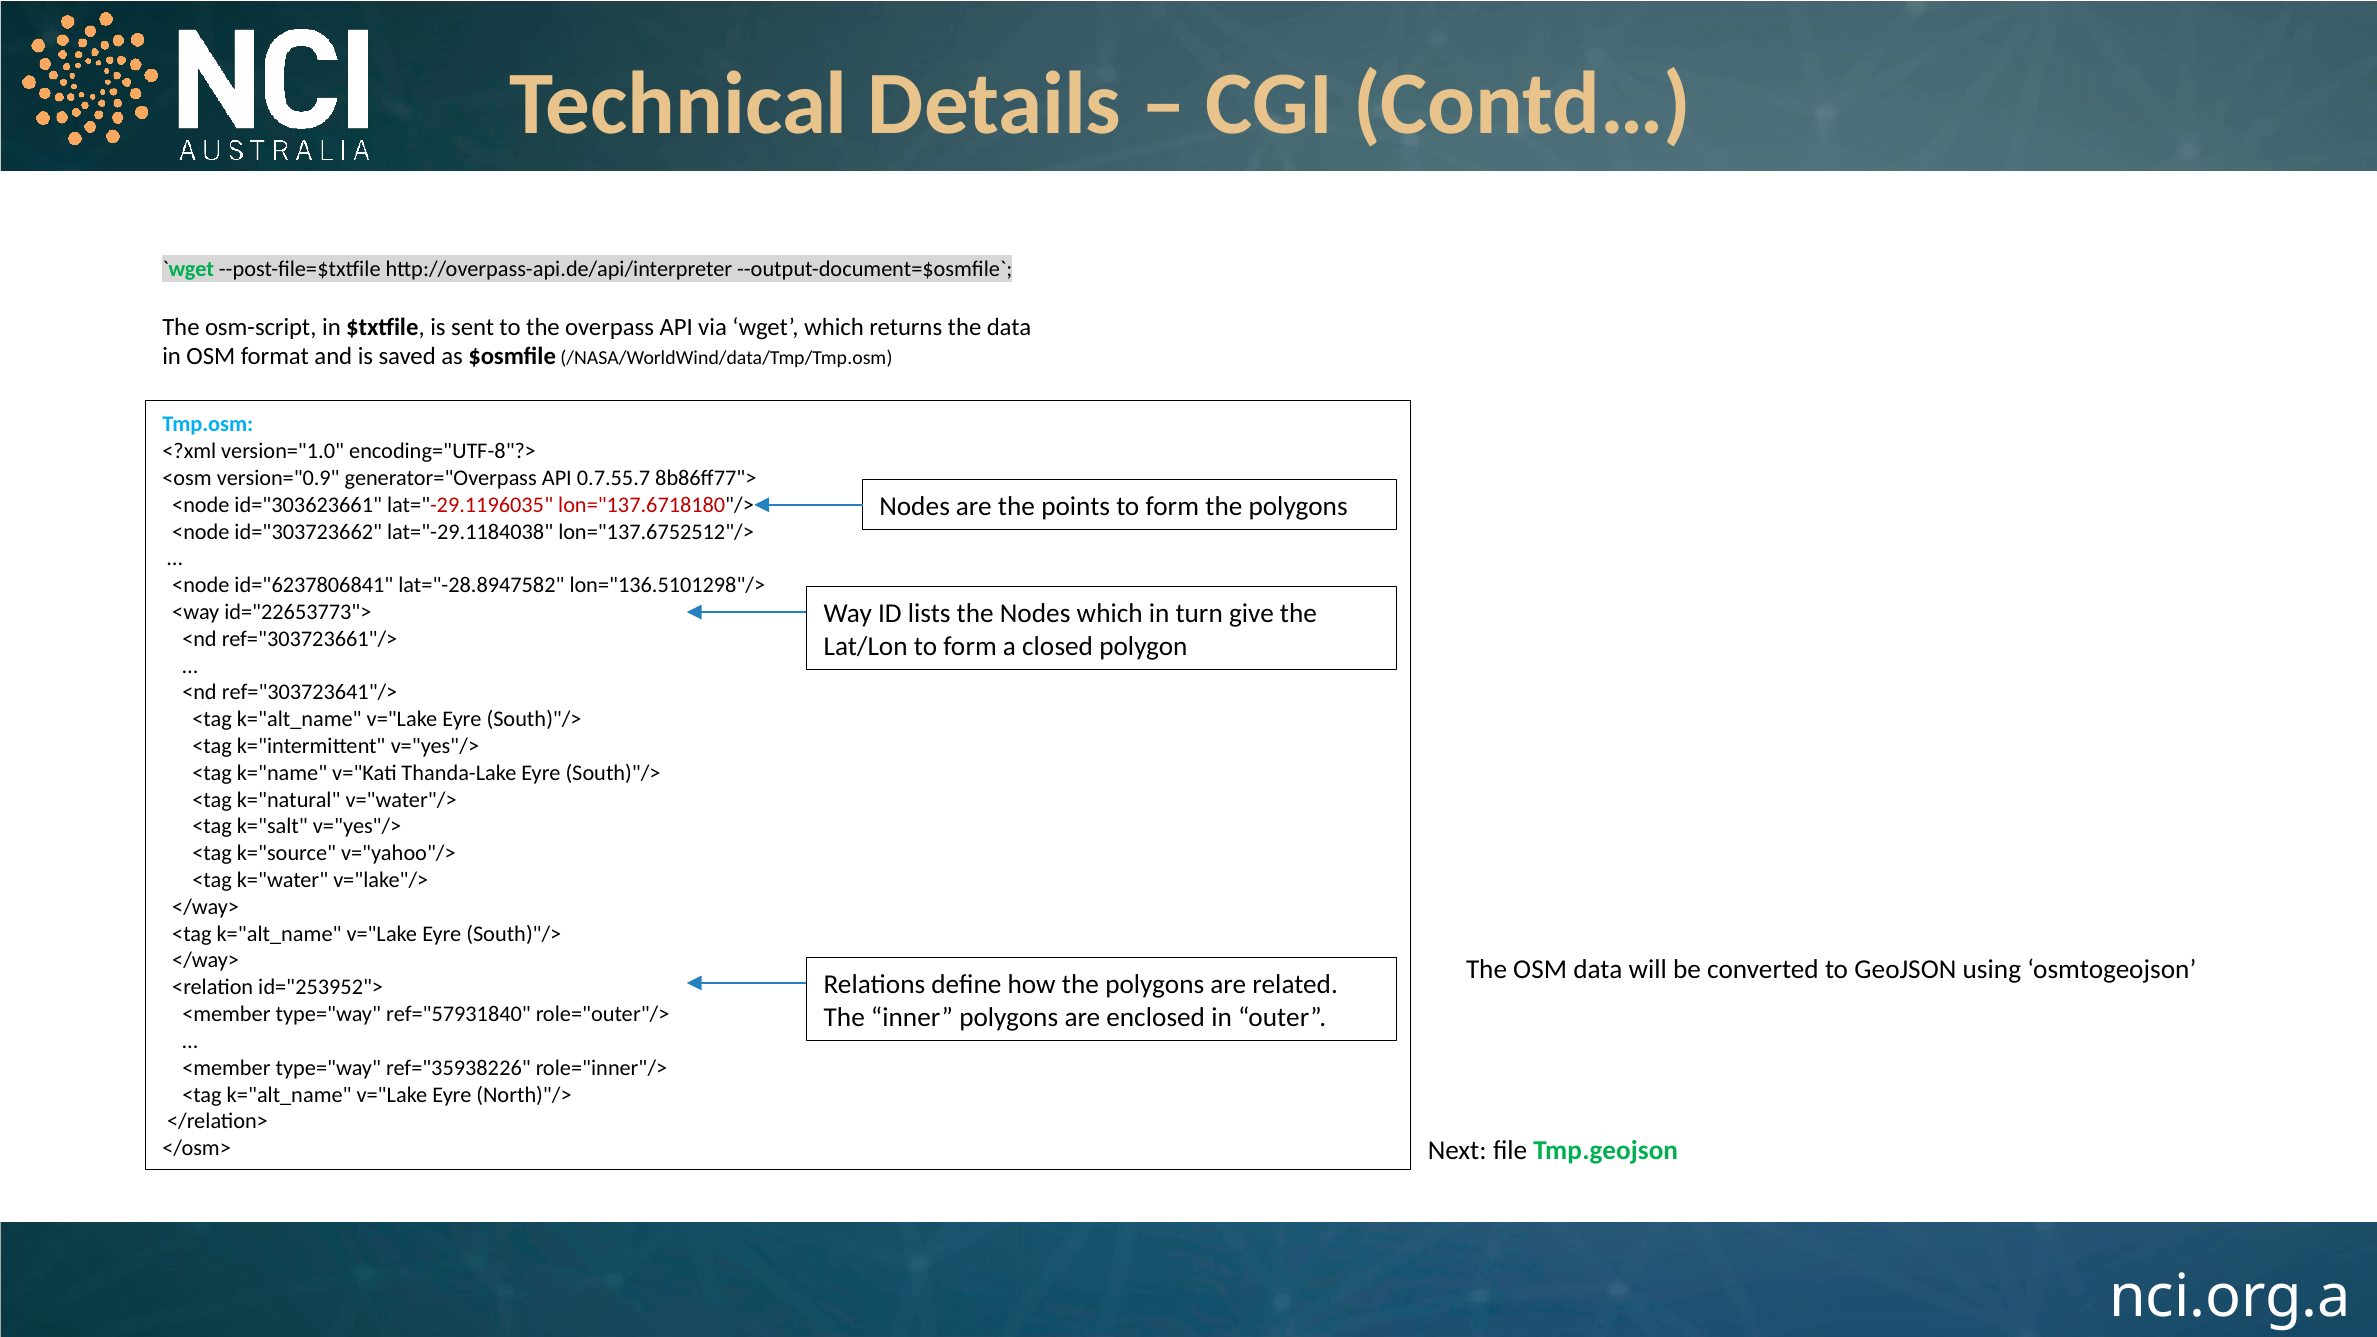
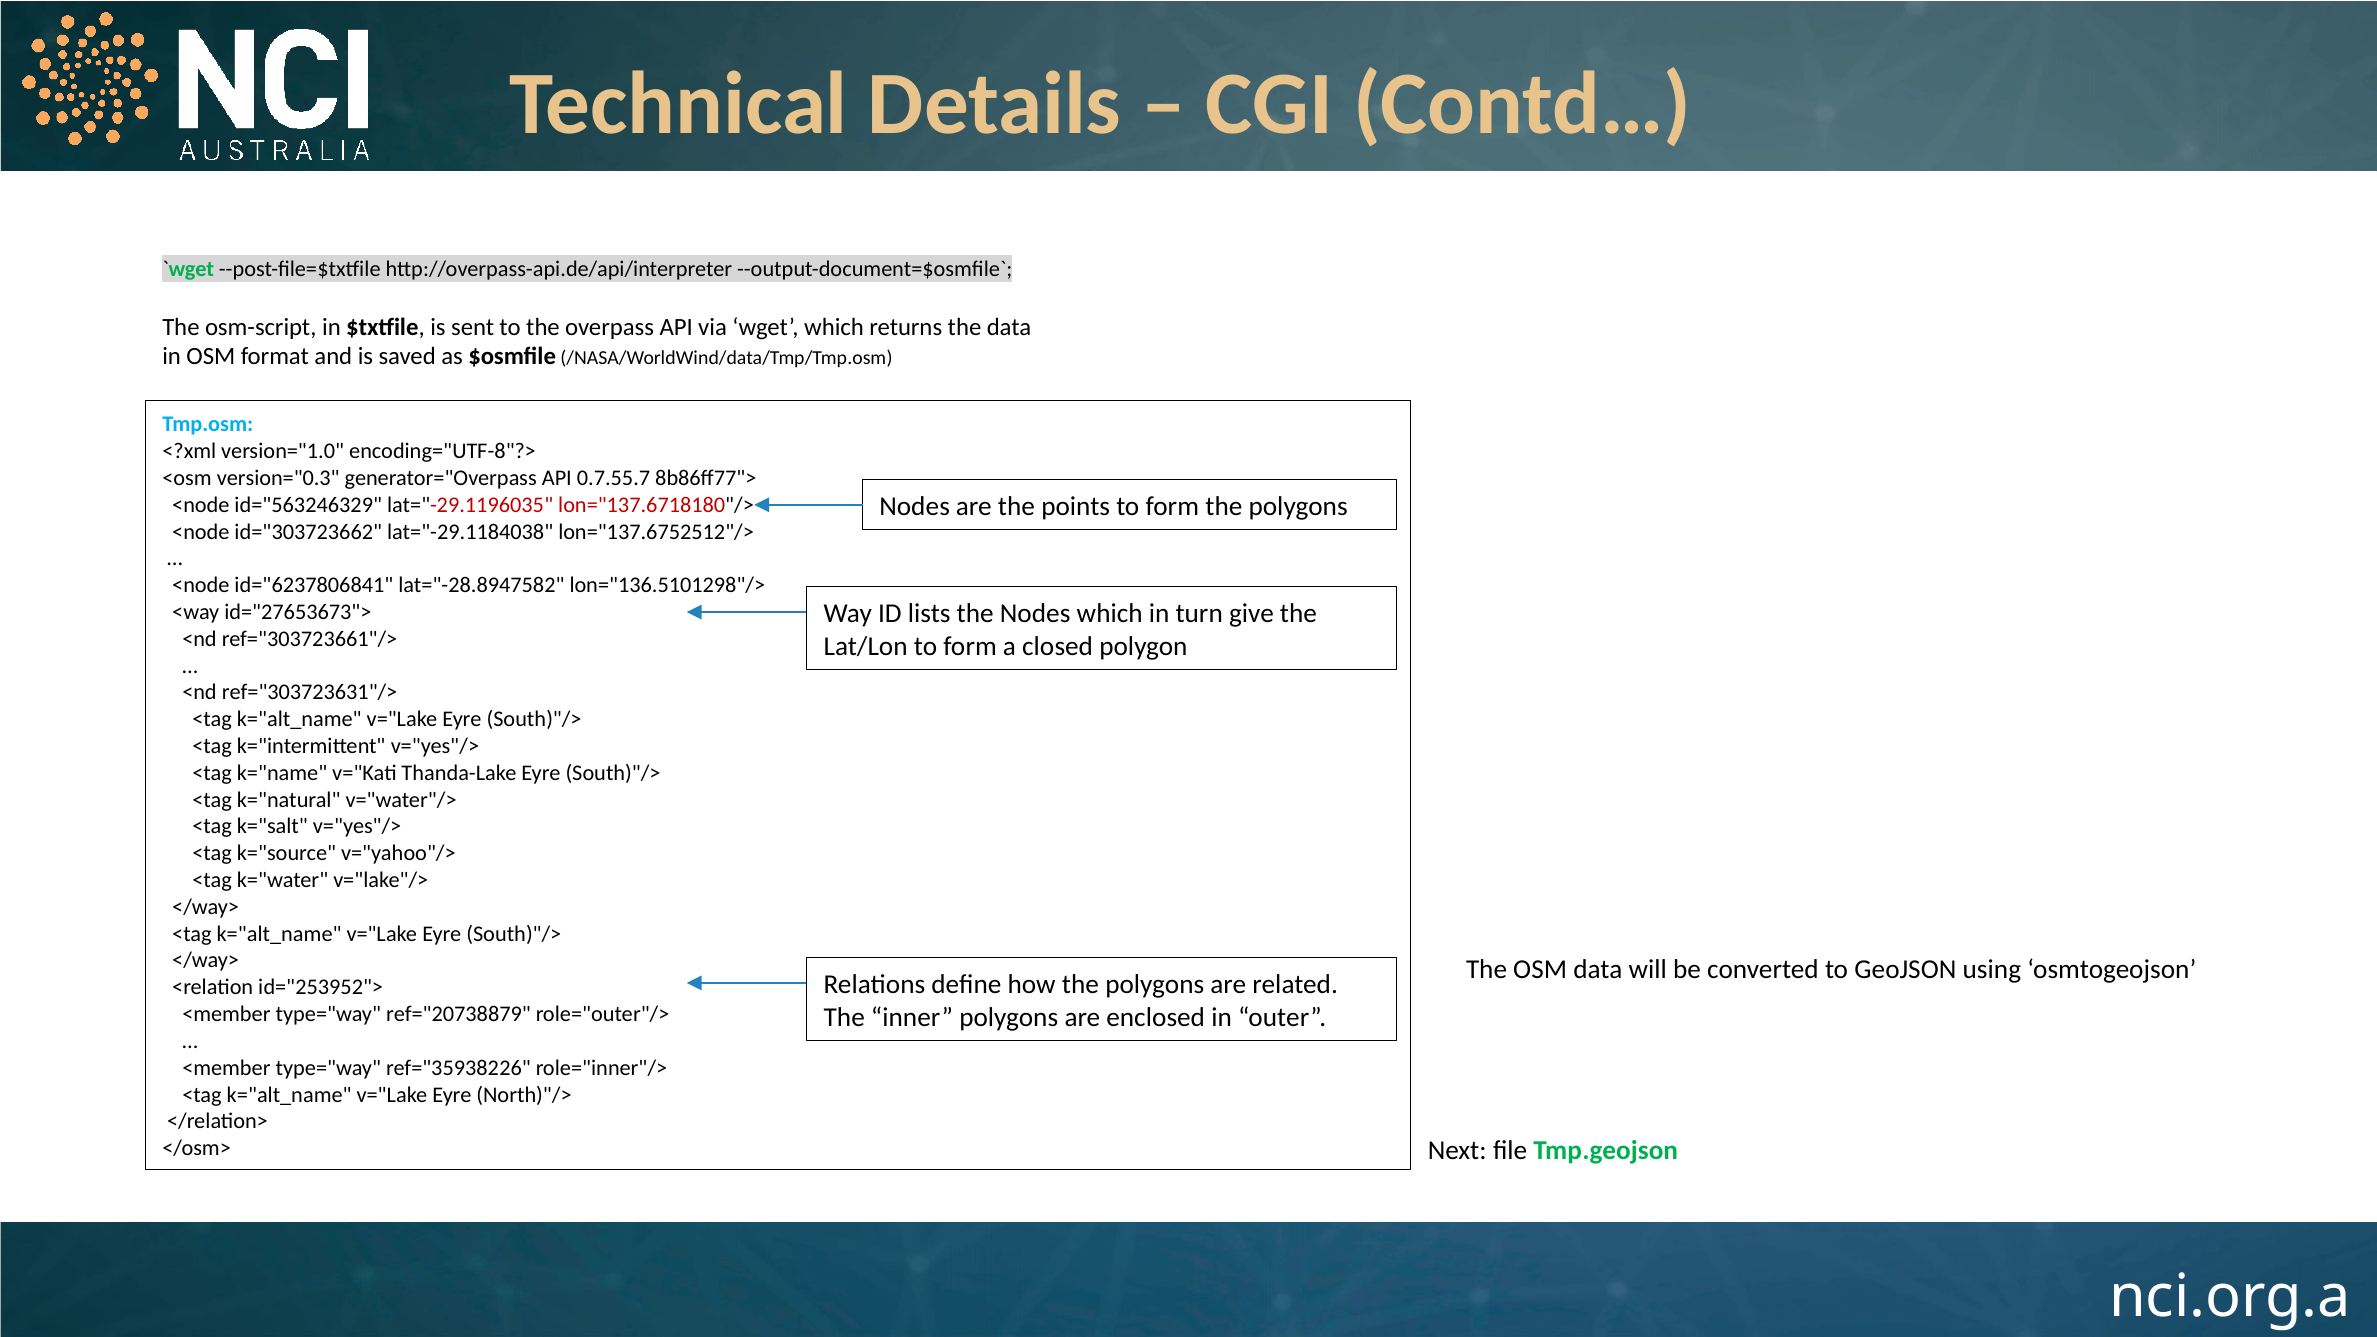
version="0.9: version="0.9 -> version="0.3 (278, 478)
id="303623661: id="303623661 -> id="563246329 (308, 505)
id="22653773">: id="22653773"> -> id="27653673"> (298, 612)
ref="303723641"/>: ref="303723641"/> -> ref="303723631"/> (310, 693)
ref="57931840: ref="57931840 -> ref="20738879 (458, 1014)
